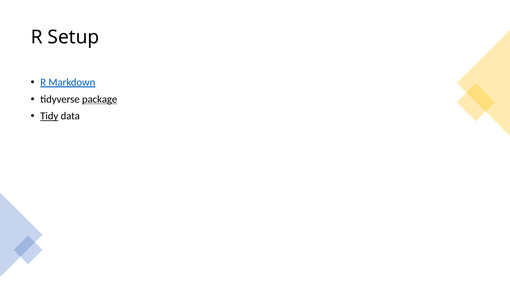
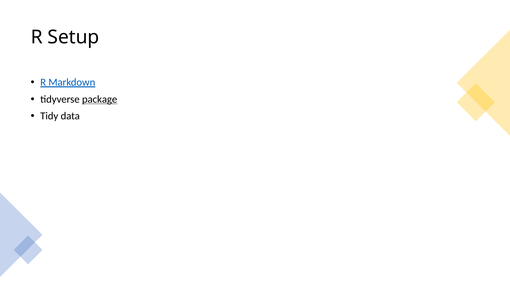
Tidy underline: present -> none (49, 116)
